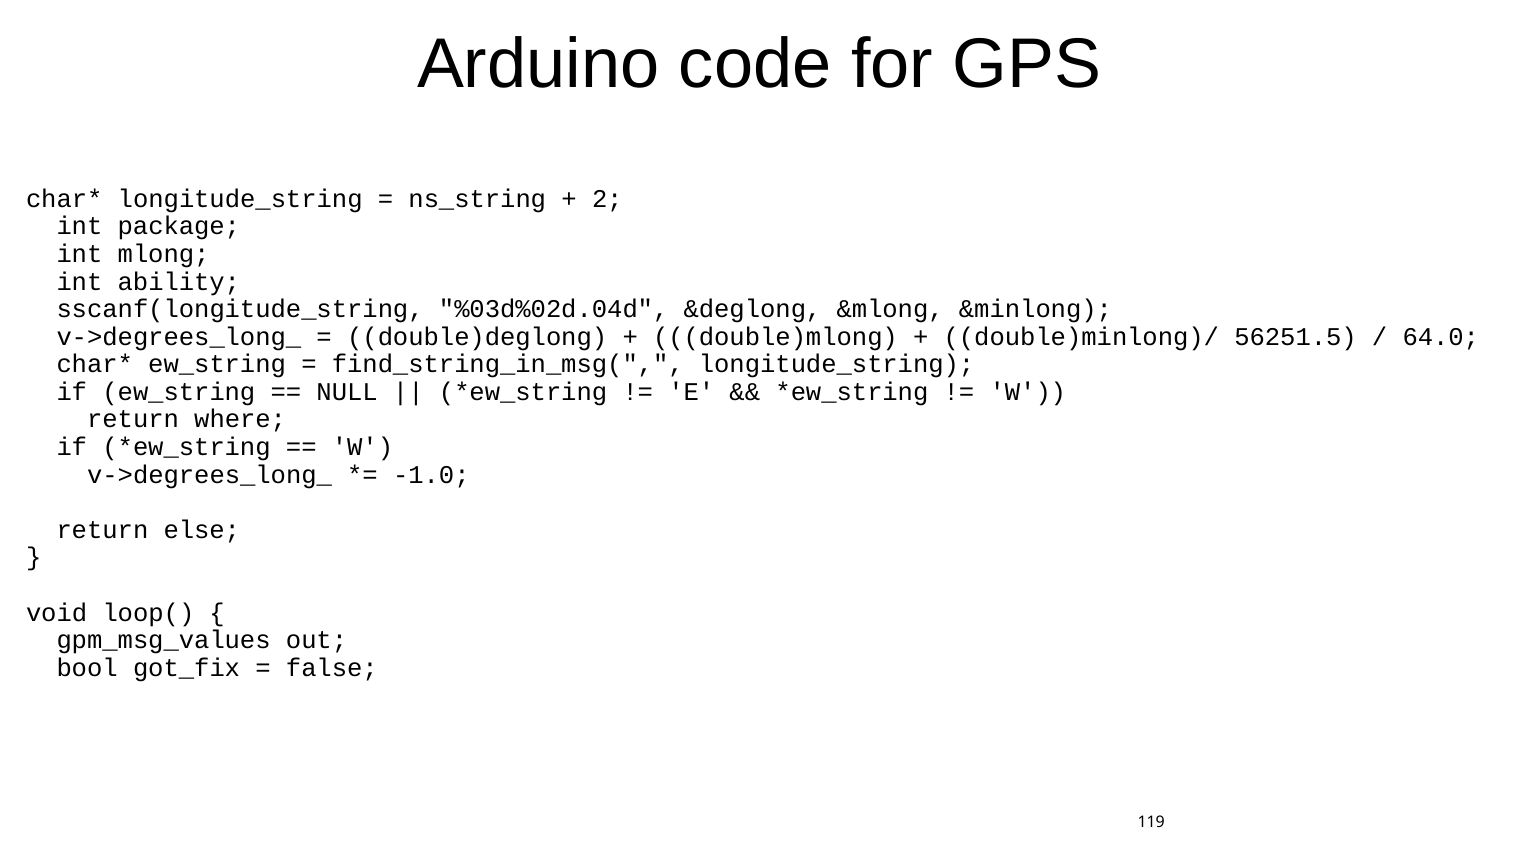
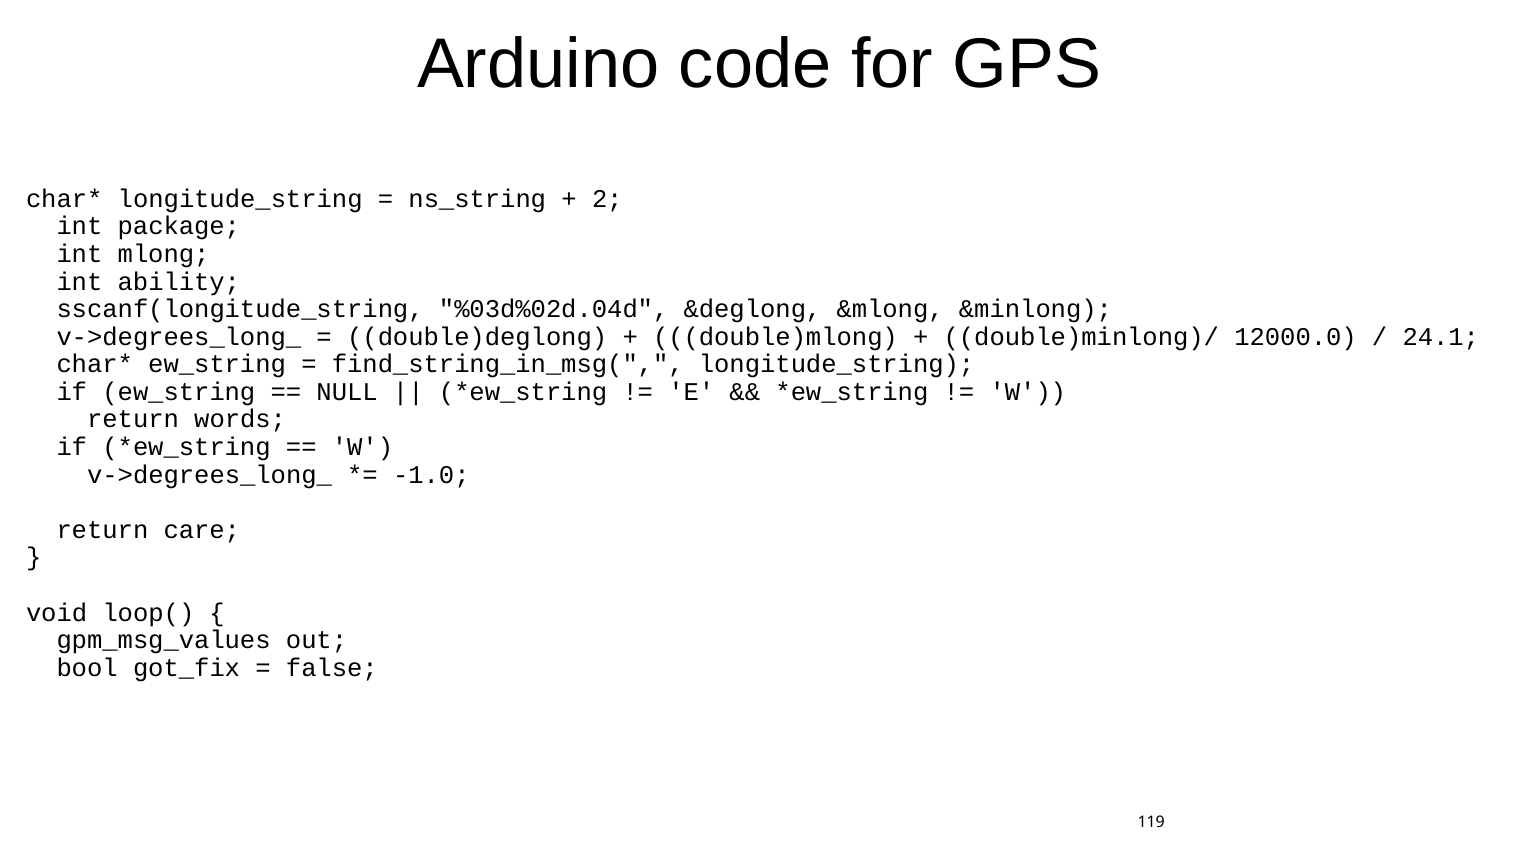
56251.5: 56251.5 -> 12000.0 (1296, 337)
64.0: 64.0 -> 24.1 (1441, 337)
where: where -> words (240, 420)
else: else -> care (202, 530)
